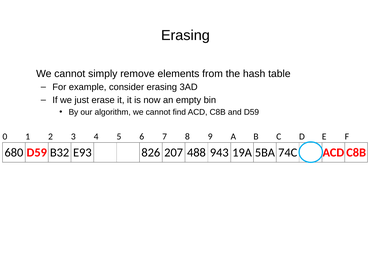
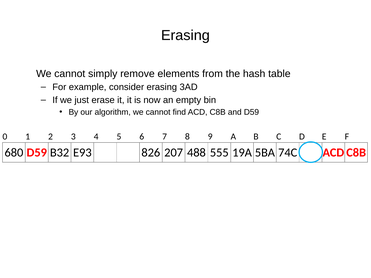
943: 943 -> 555 (219, 153)
